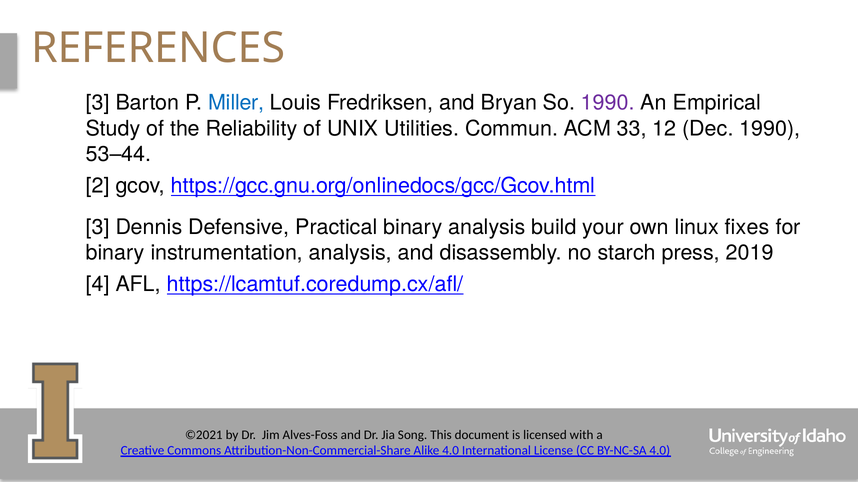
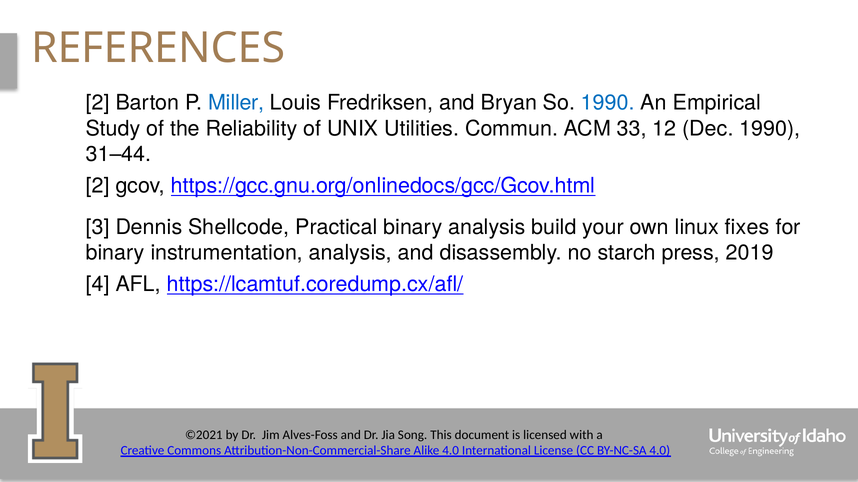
3: 3 -> 2 (98, 103)
1990 colour: purple -> blue (608, 103)
53–44: 53–44 -> 31–44 (119, 154)
Defensive: Defensive -> Shellcode (239, 227)
